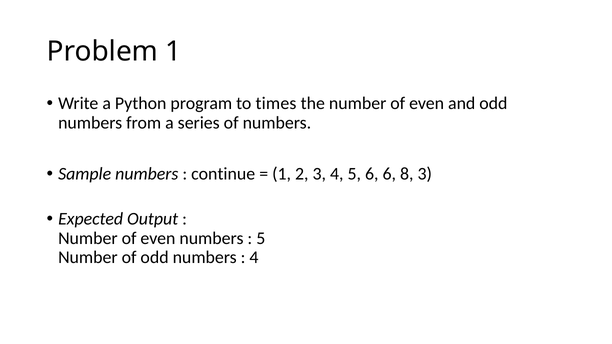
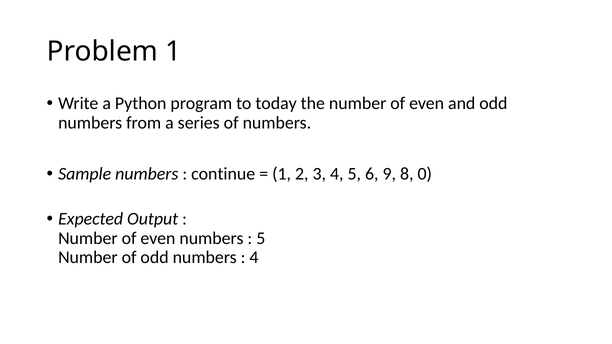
times: times -> today (276, 103)
6 6: 6 -> 9 (389, 174)
8 3: 3 -> 0 (425, 174)
